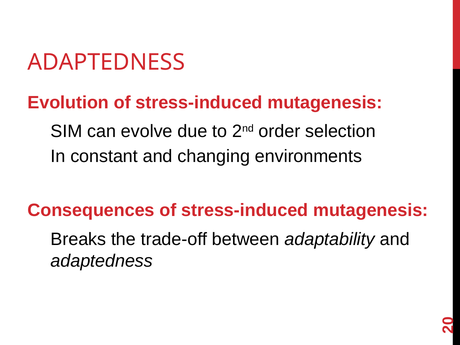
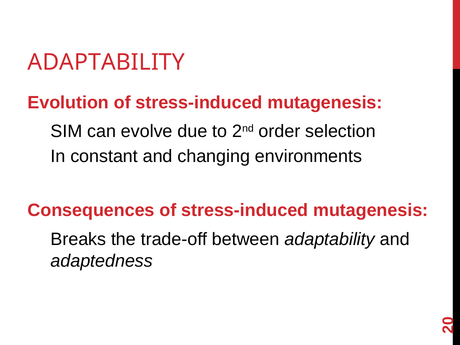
ADAPTEDNESS: ADAPTEDNESS -> ADAPTABILITY (106, 62)
